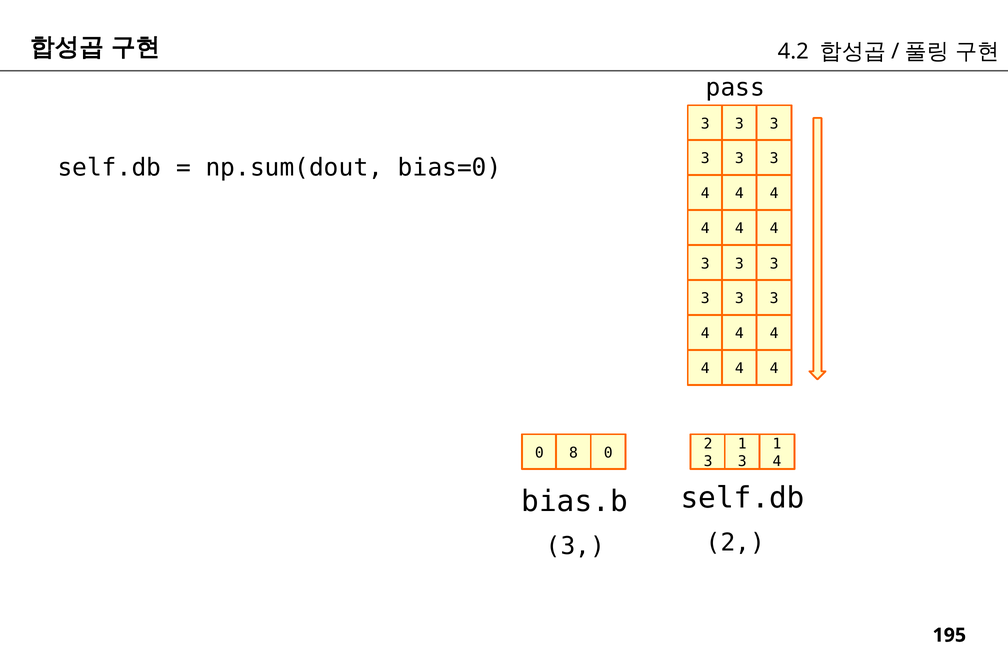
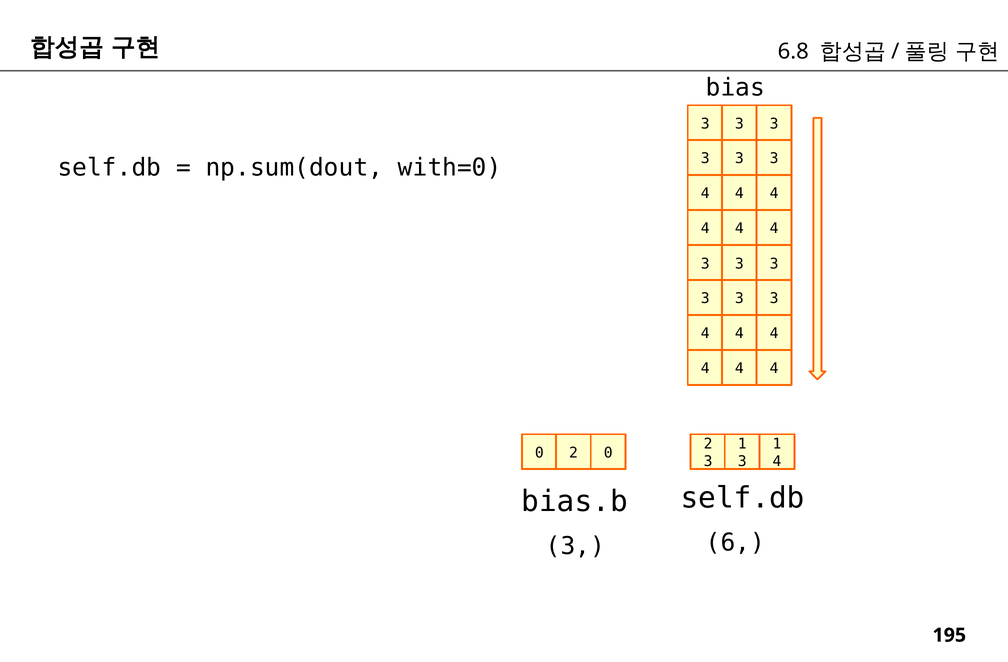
4.2: 4.2 -> 6.8 (793, 52)
pass: pass -> bias (735, 88)
bias=0: bias=0 -> with=0 (450, 168)
0 8: 8 -> 2 (573, 453)
2: 2 -> 6 (735, 543)
